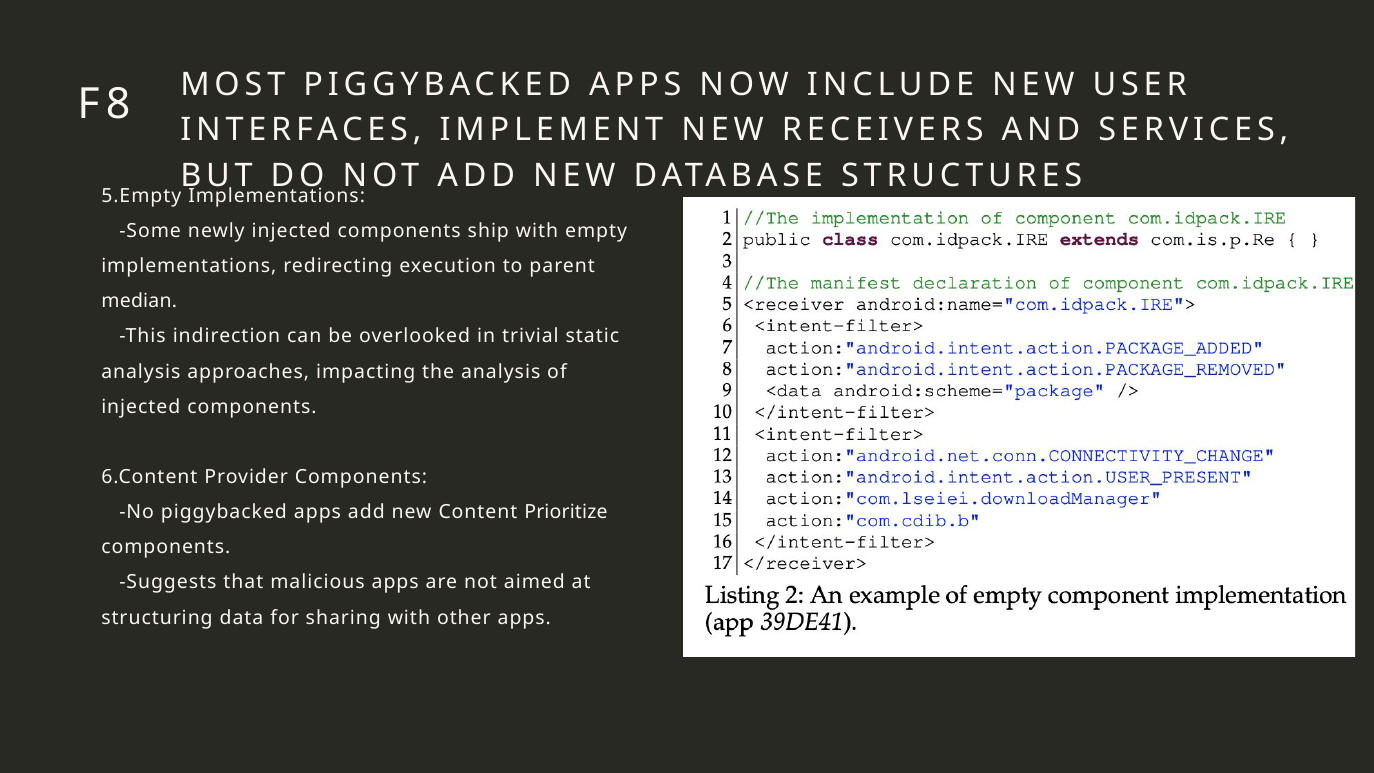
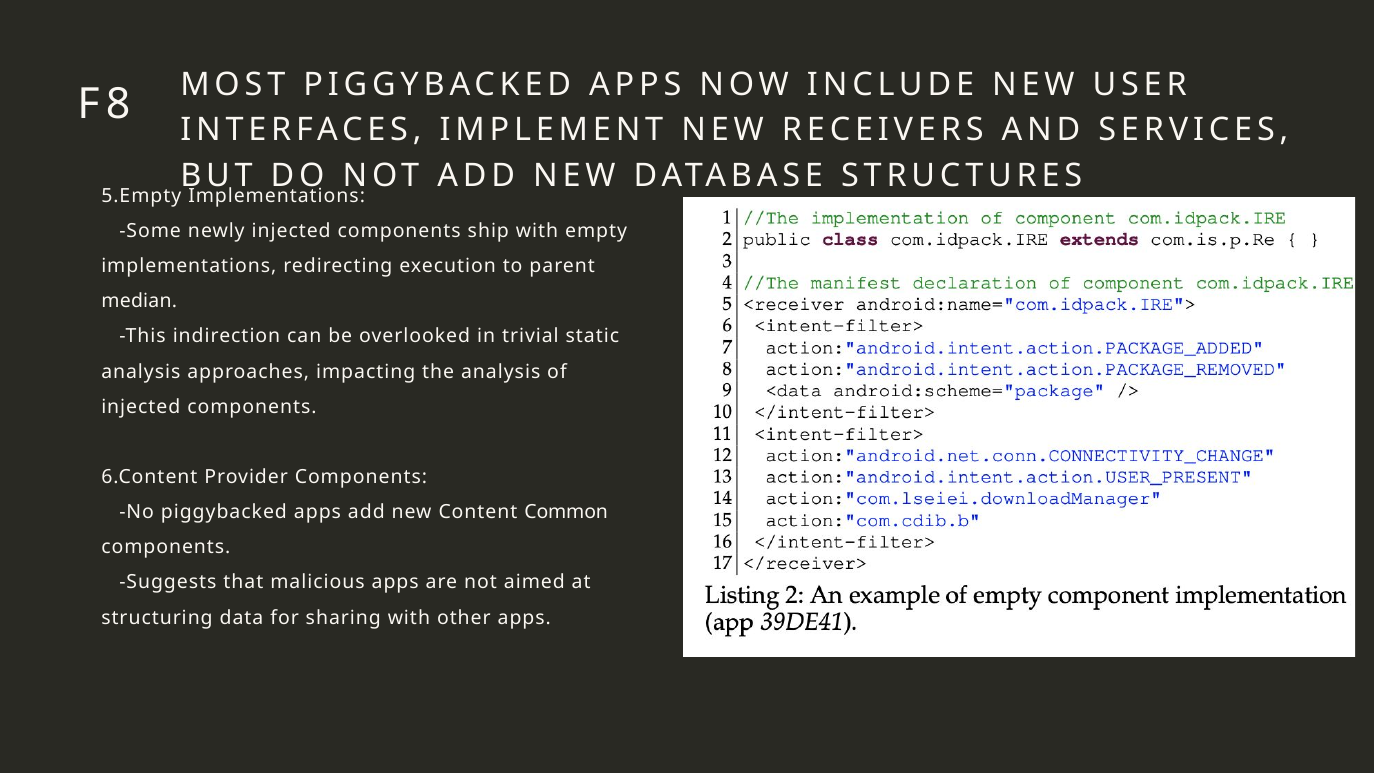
Prioritize: Prioritize -> Common (566, 512)
